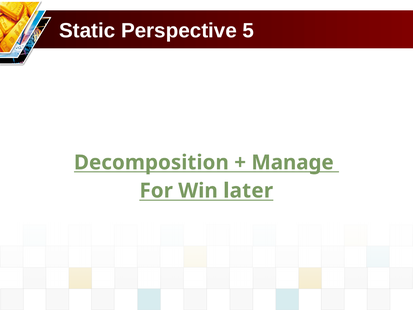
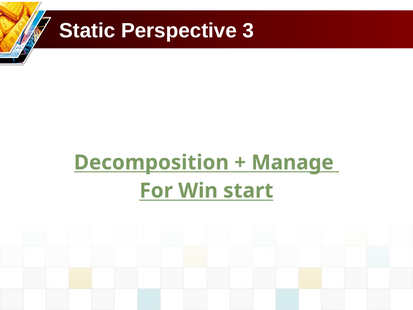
5: 5 -> 3 (248, 31)
later: later -> start (248, 191)
